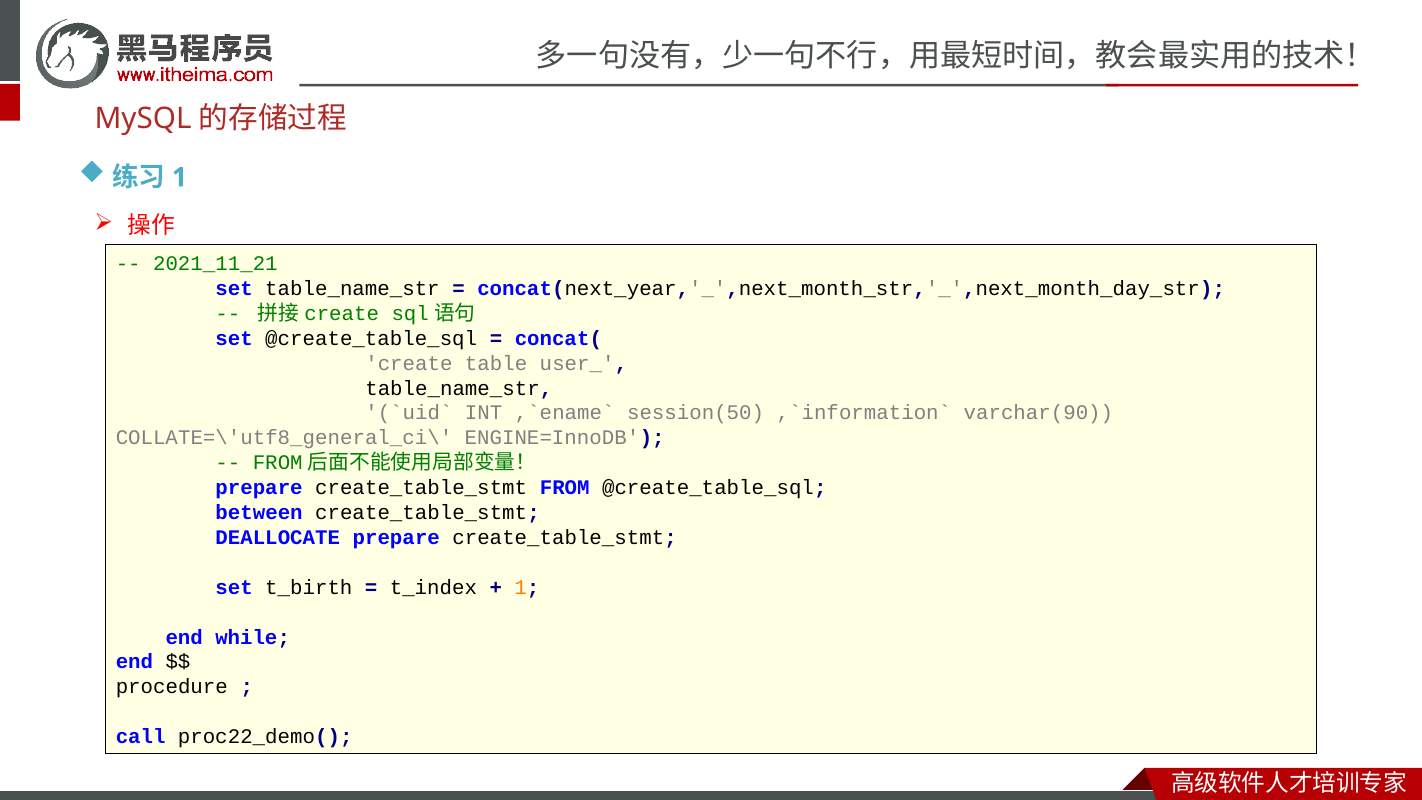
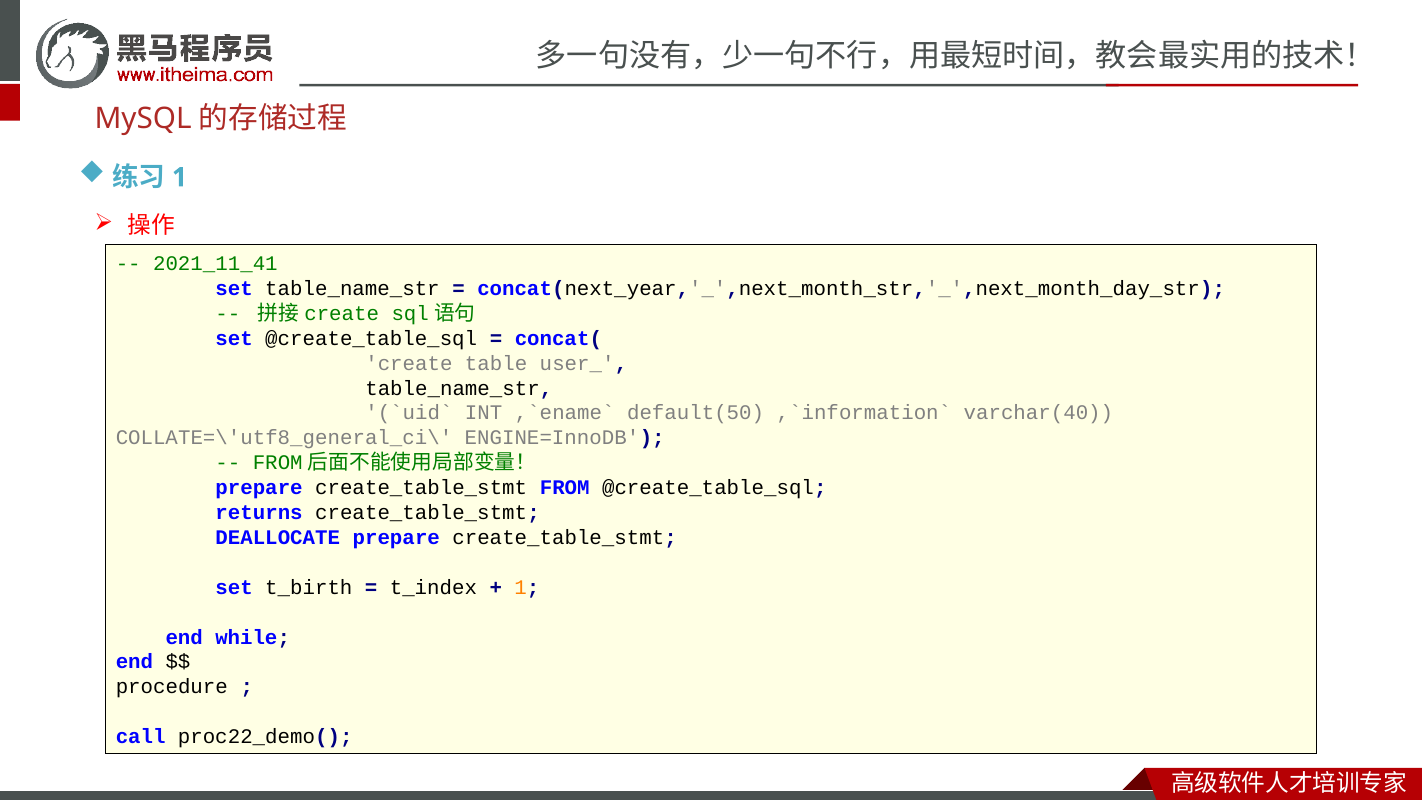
2021_11_21: 2021_11_21 -> 2021_11_41 (215, 264)
session(50: session(50 -> default(50 (696, 413)
varchar(90: varchar(90 -> varchar(40 (1038, 413)
between: between -> returns (259, 513)
